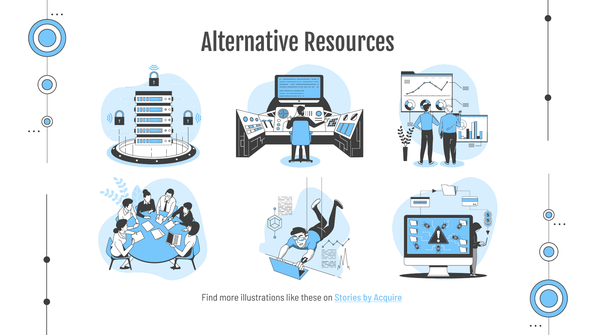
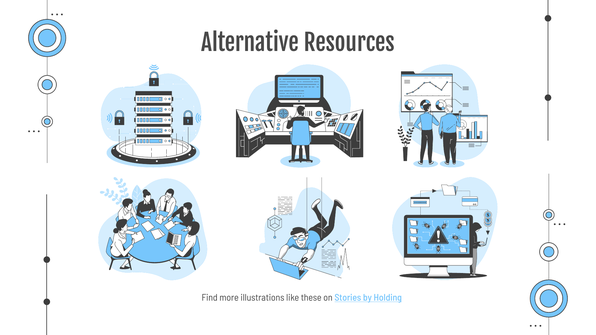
Acquire: Acquire -> Holding (388, 298)
